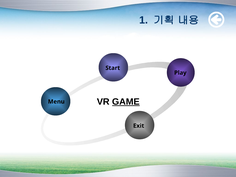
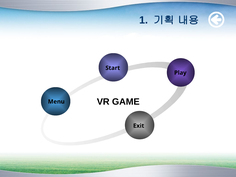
GAME underline: present -> none (126, 102)
